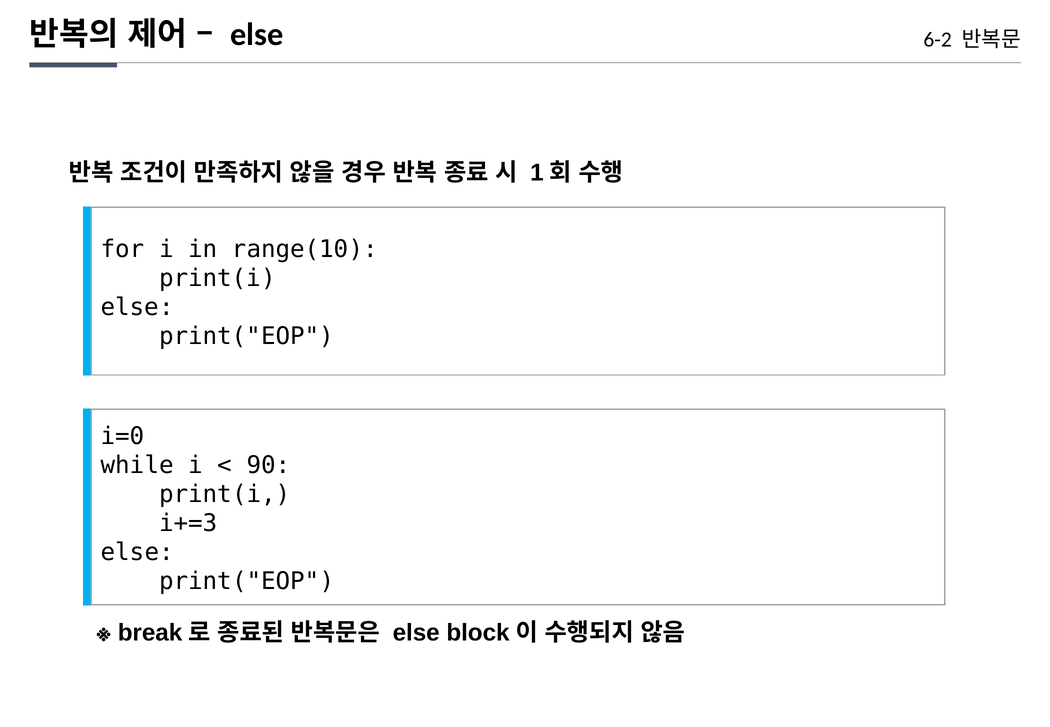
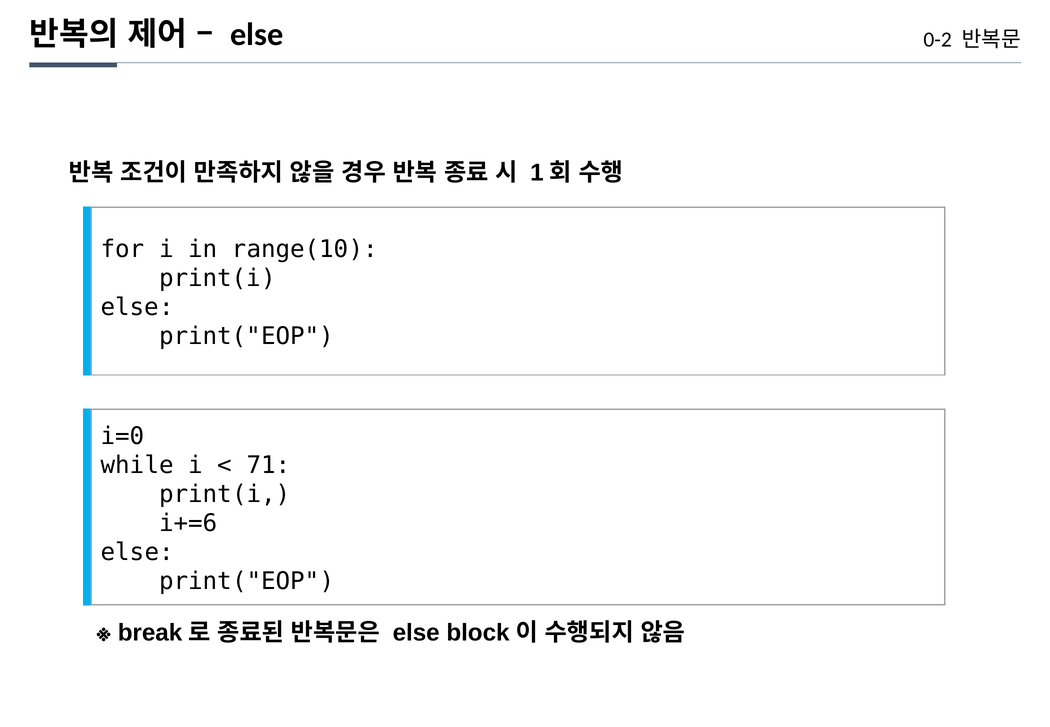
6-2: 6-2 -> 0-2 (938, 40)
90: 90 -> 71 (269, 465)
i+=3: i+=3 -> i+=6 (188, 523)
